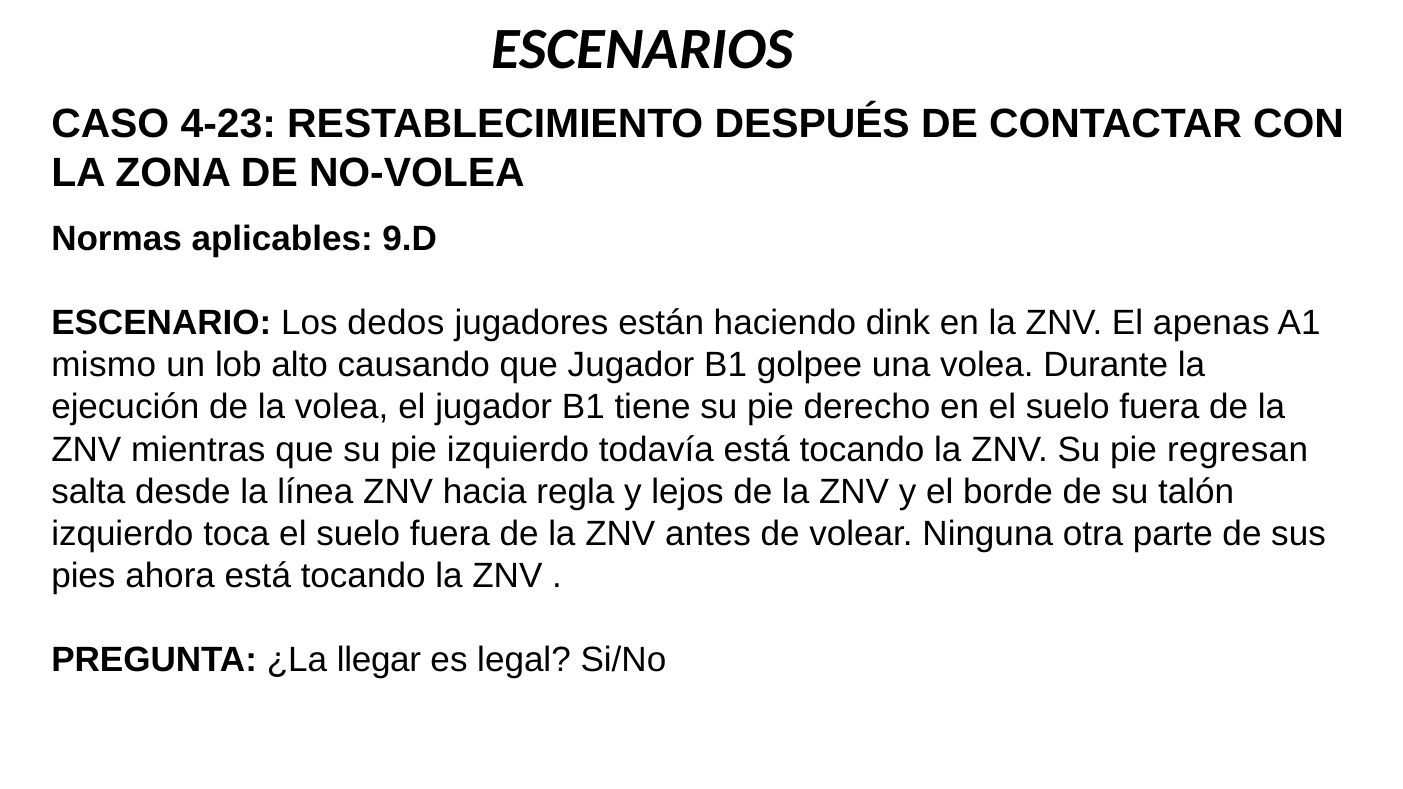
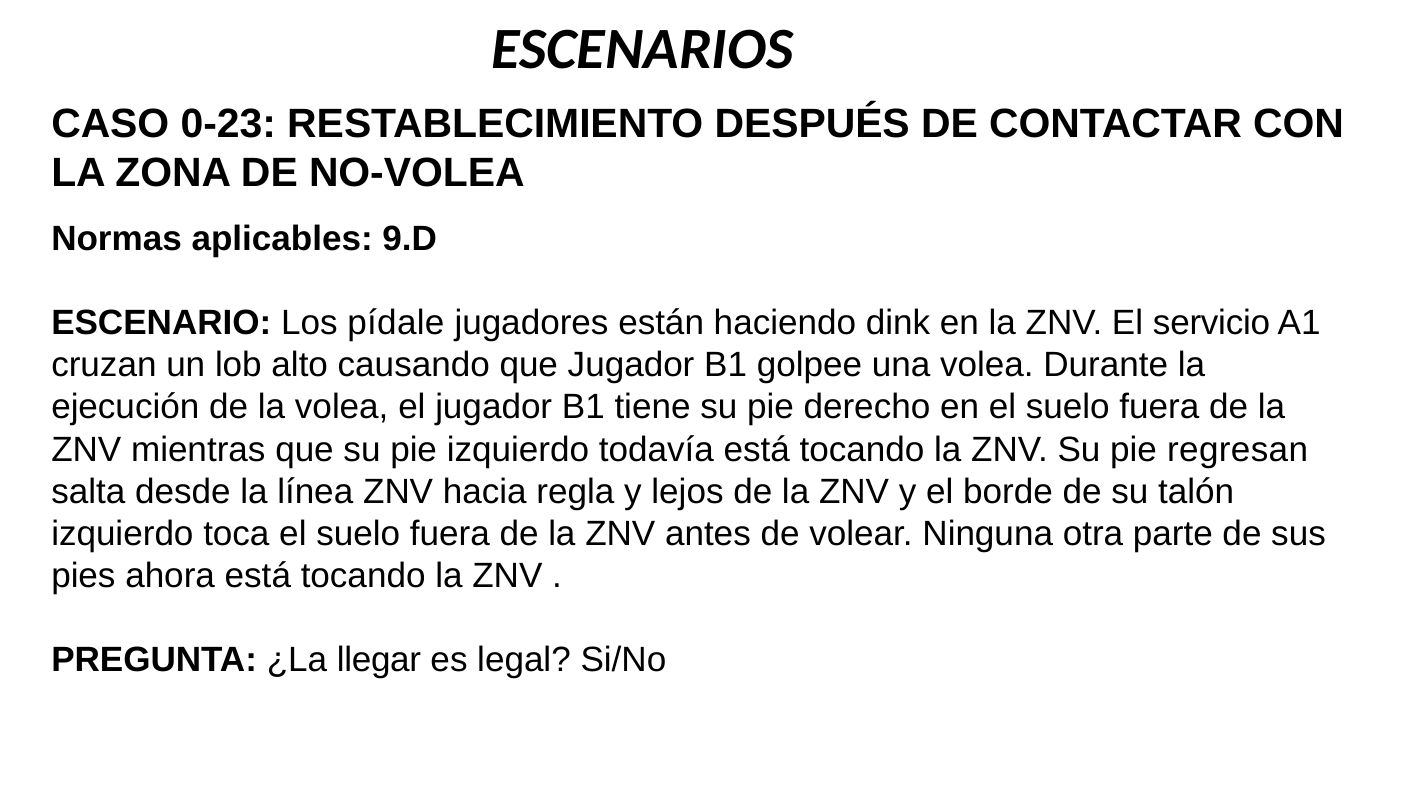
4-23: 4-23 -> 0-23 (228, 124)
dedos: dedos -> pídale (396, 323)
apenas: apenas -> servicio (1212, 323)
mismo: mismo -> cruzan (104, 365)
